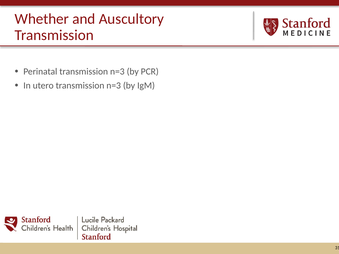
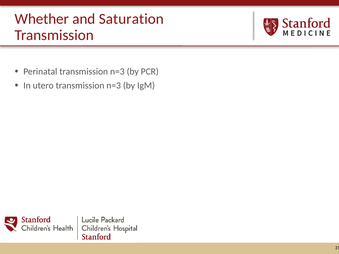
Auscultory: Auscultory -> Saturation (131, 19)
